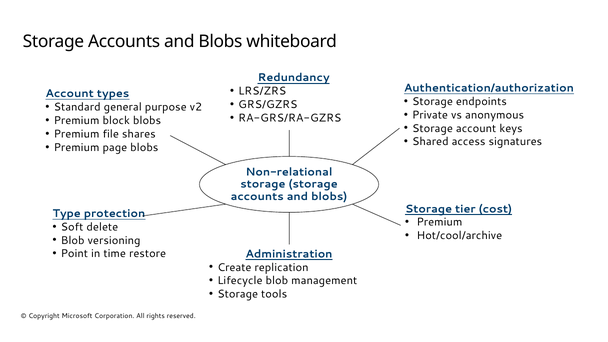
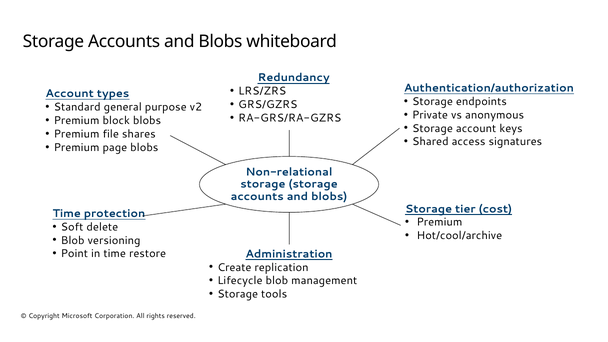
Type: Type -> Time (67, 214)
